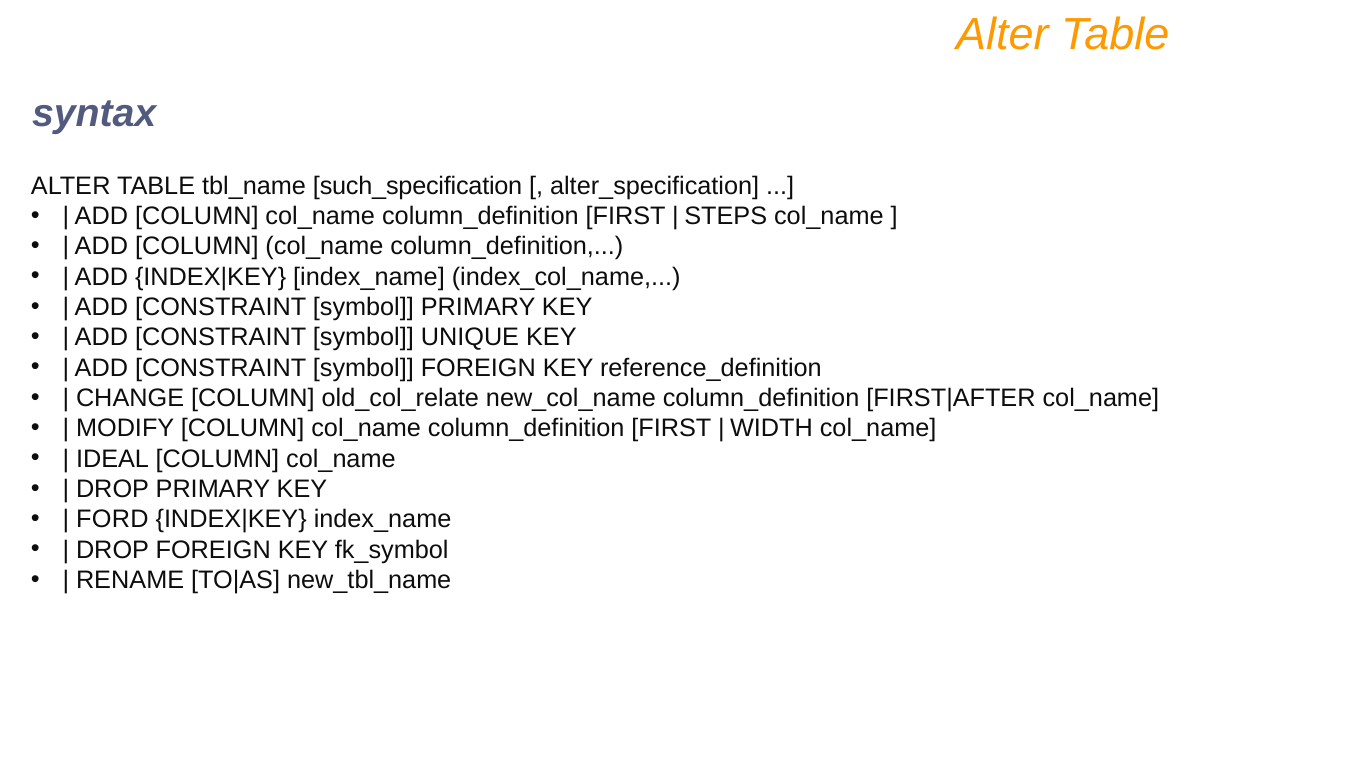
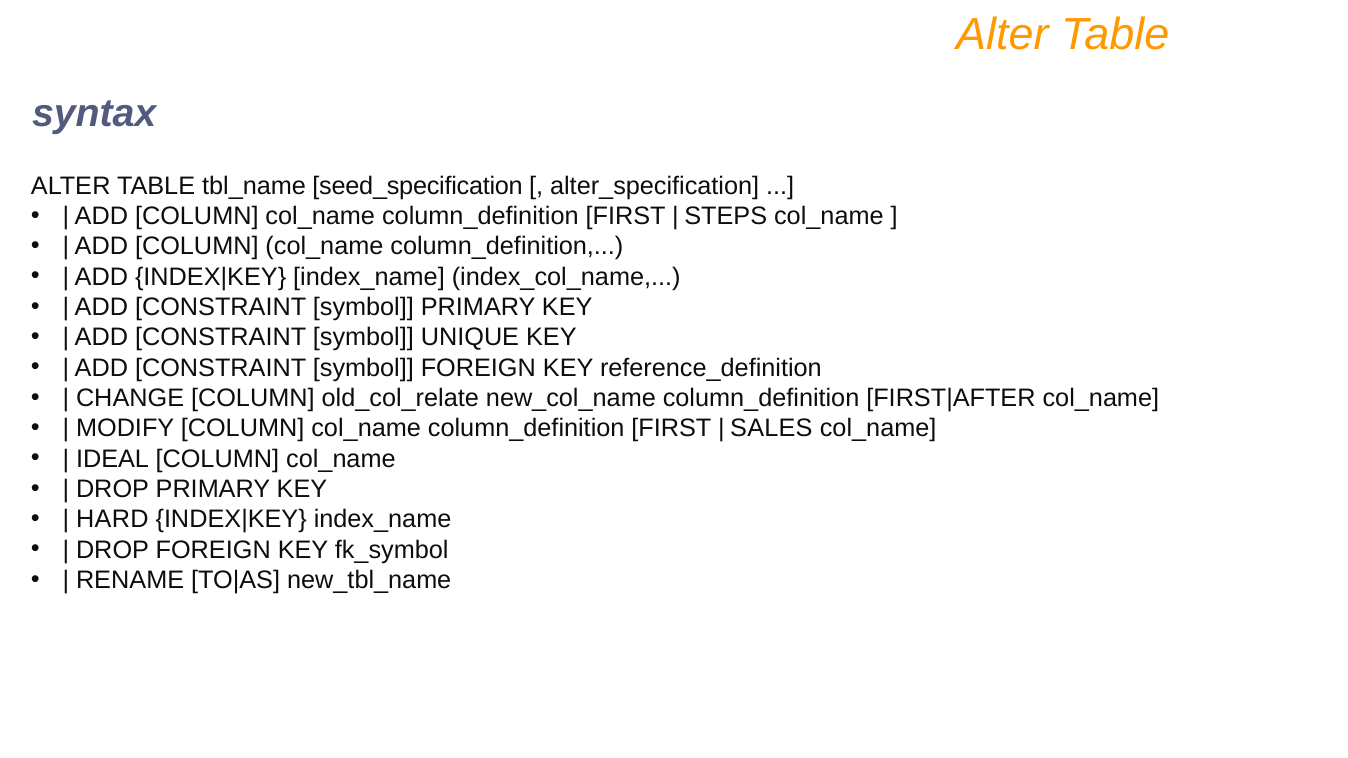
such_specification: such_specification -> seed_specification (418, 186)
WIDTH: WIDTH -> SALES (771, 429)
FORD: FORD -> HARD (112, 520)
